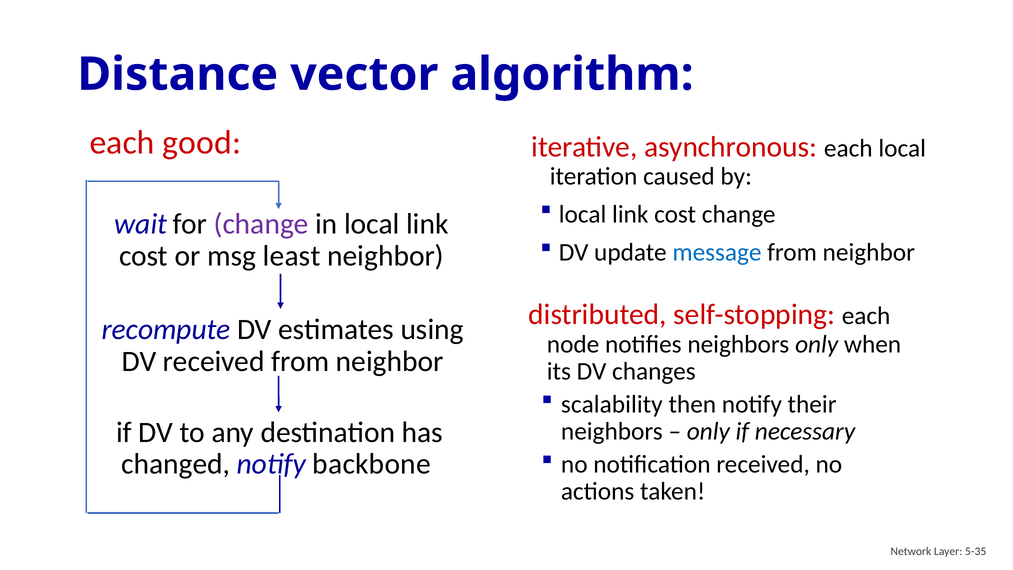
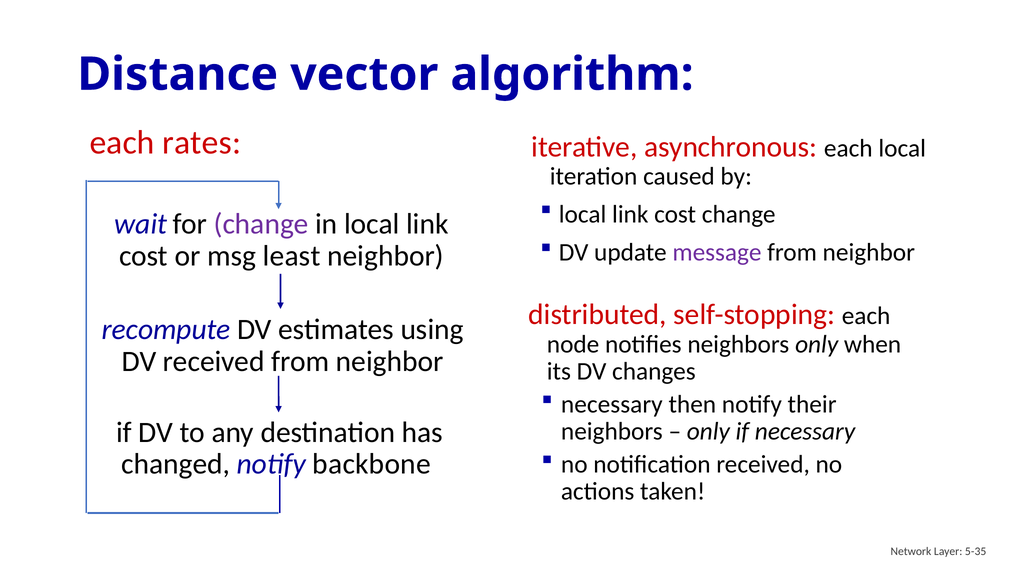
good: good -> rates (202, 142)
message colour: blue -> purple (717, 252)
scalability: scalability -> necessary (612, 404)
